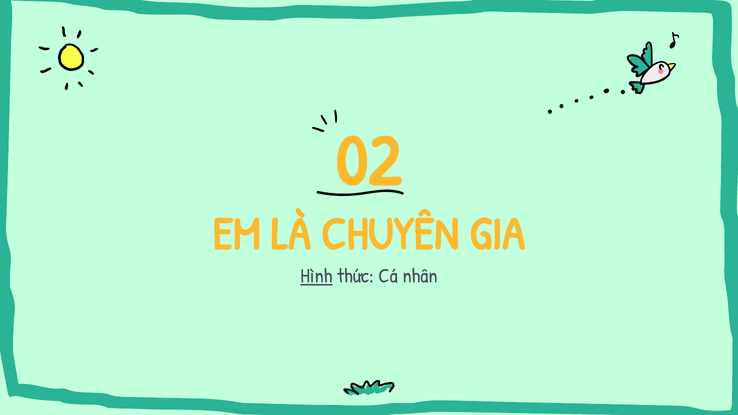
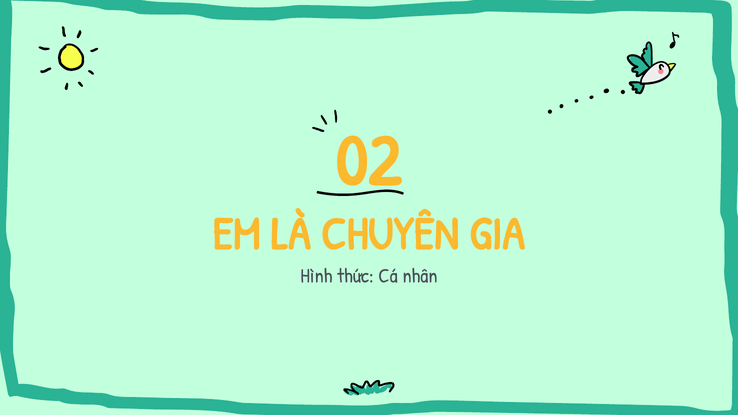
Hình underline: present -> none (316, 276)
